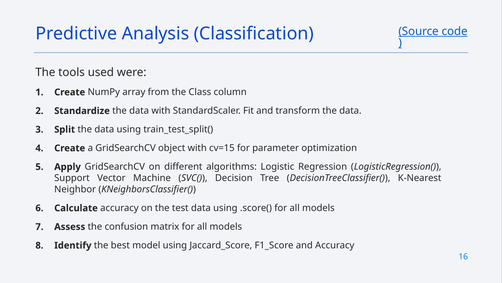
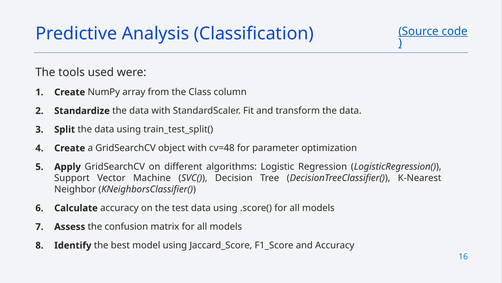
cv=15: cv=15 -> cv=48 (222, 148)
